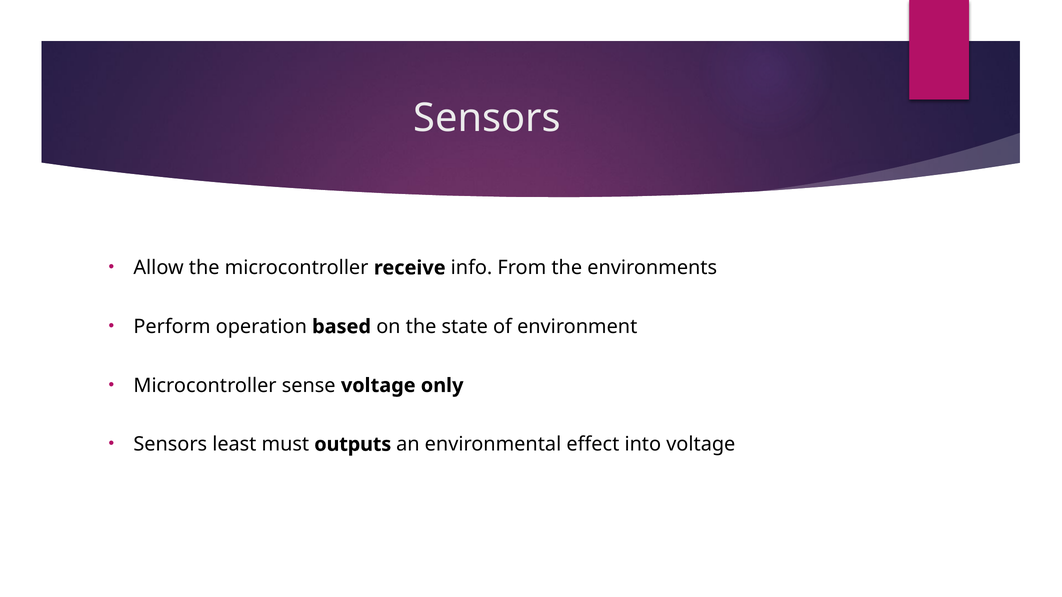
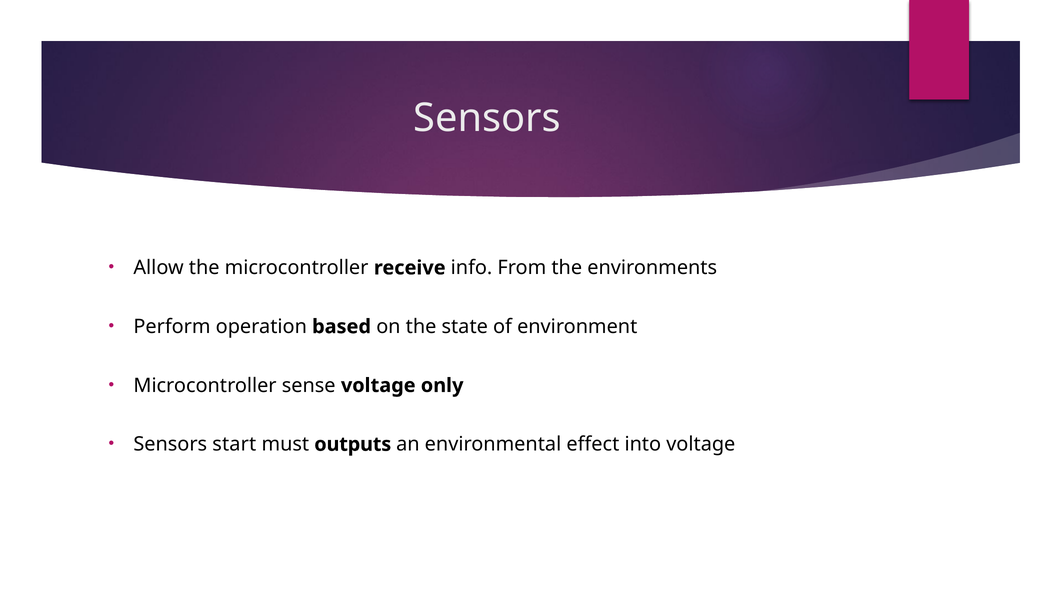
least: least -> start (234, 445)
